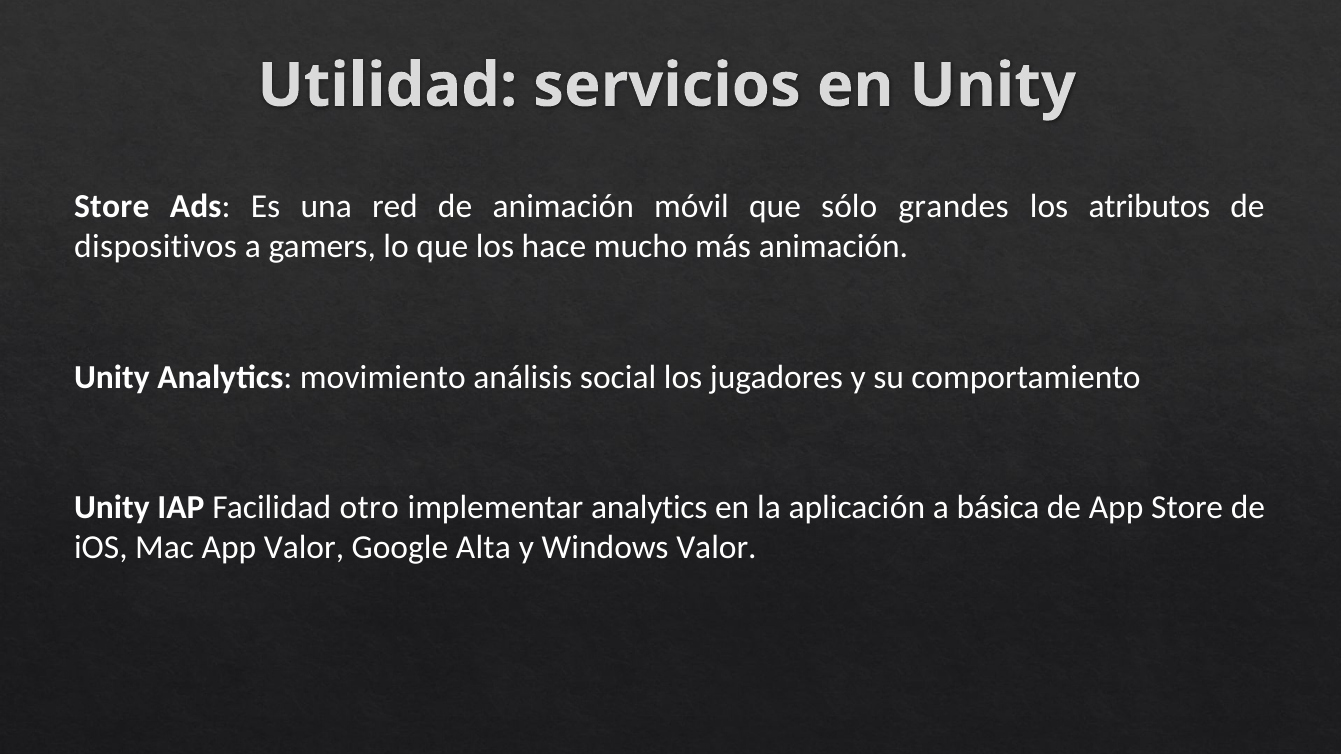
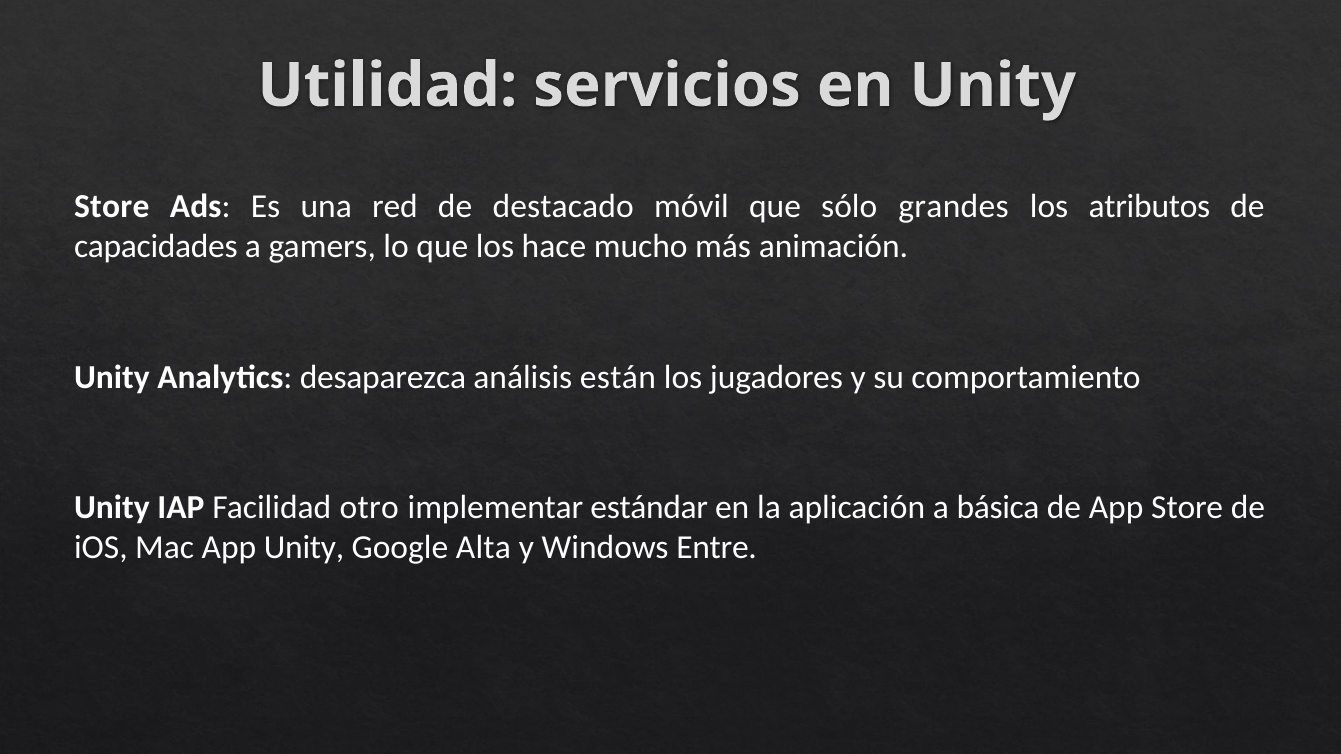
de animación: animación -> destacado (563, 206)
dispositivos: dispositivos -> capacidades (156, 246)
movimiento: movimiento -> desaparezca (383, 377)
social: social -> están (618, 377)
implementar analytics: analytics -> estándar (649, 508)
App Valor: Valor -> Unity (304, 548)
Windows Valor: Valor -> Entre (717, 548)
